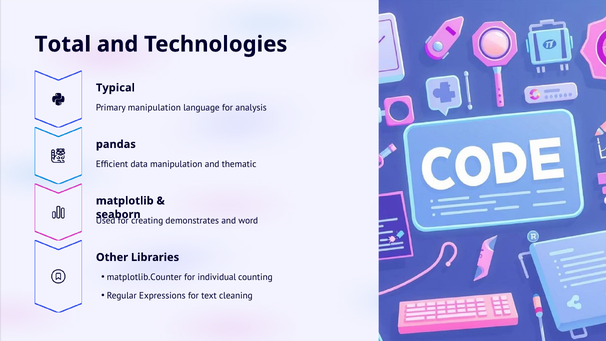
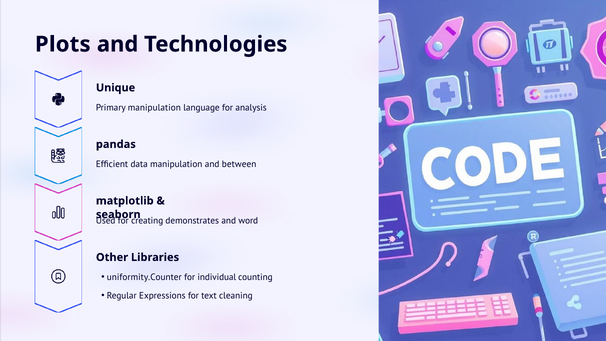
Total: Total -> Plots (63, 44)
Typical: Typical -> Unique (116, 88)
thematic: thematic -> between (239, 164)
matplotlib.Counter: matplotlib.Counter -> uniformity.Counter (144, 277)
